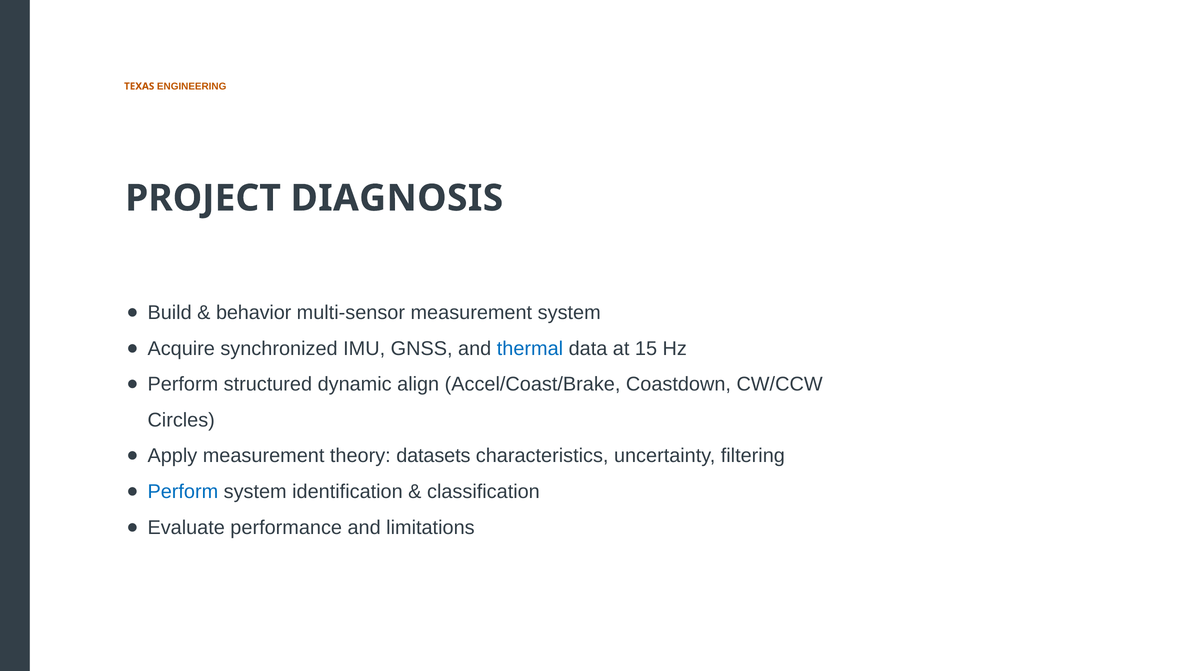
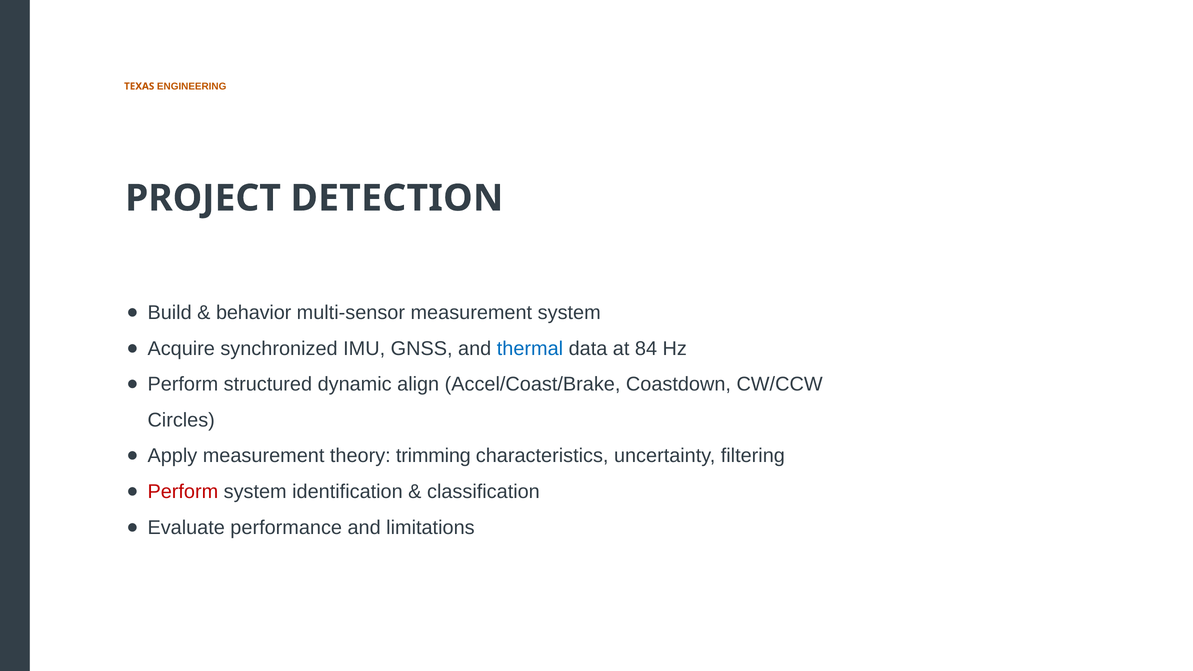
DIAGNOSIS: DIAGNOSIS -> DETECTION (397, 198)
15: 15 -> 84 (646, 349)
datasets: datasets -> trimming (433, 456)
Perform colour: blue -> red (183, 492)
